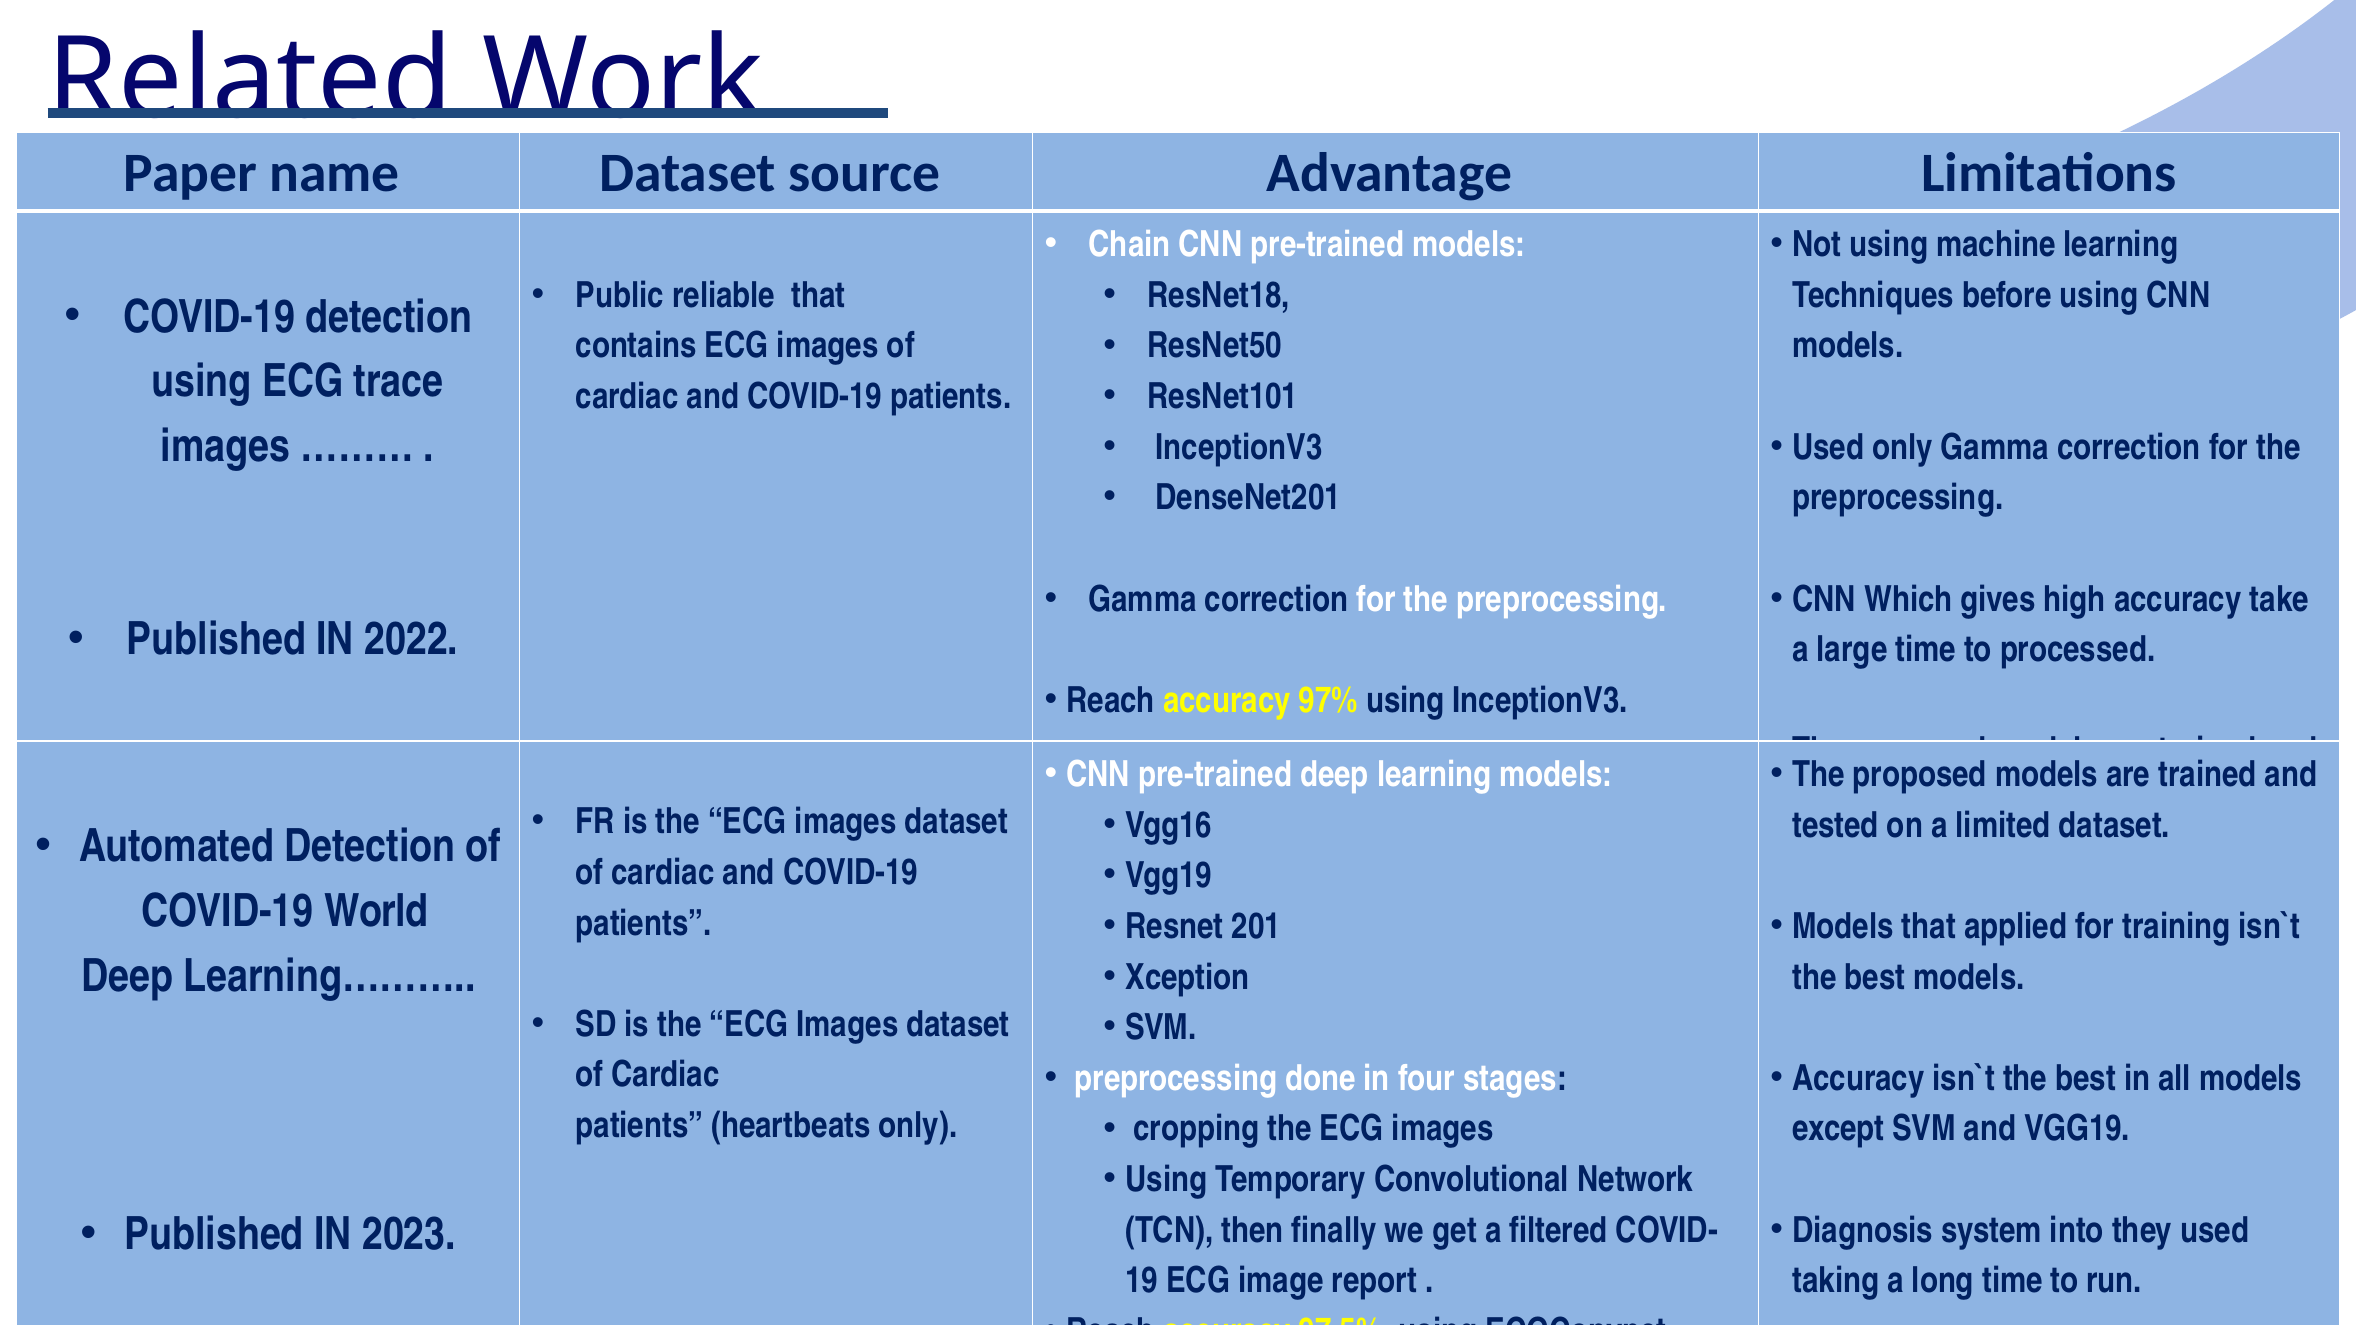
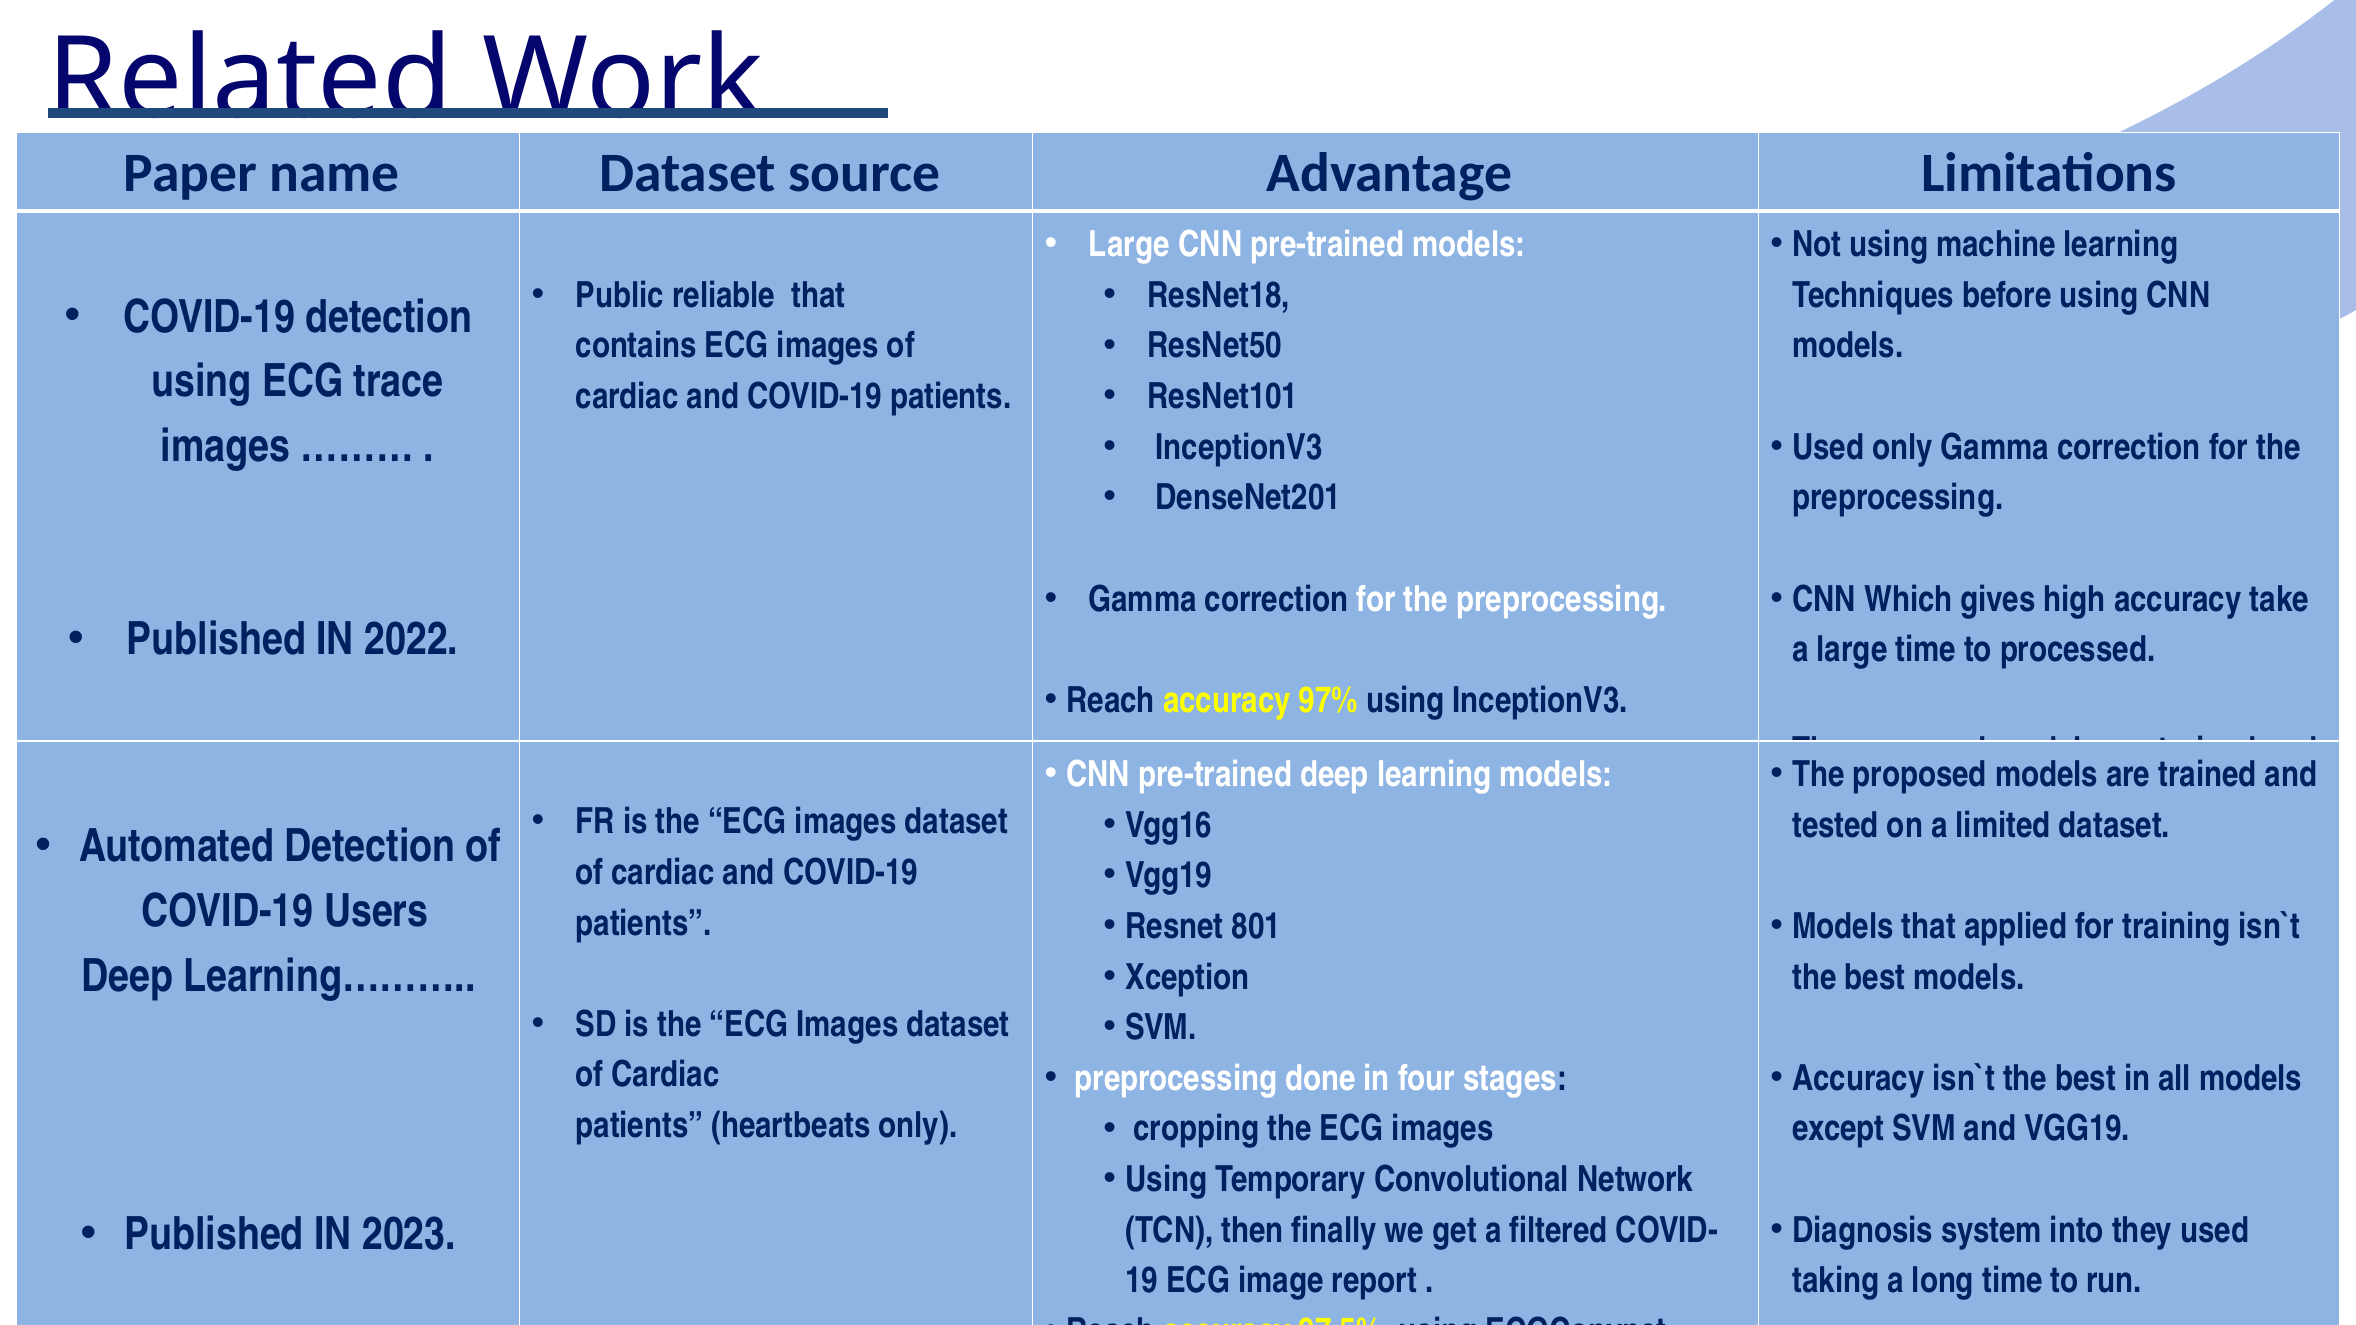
Chain: Chain -> Large (1129, 245)
World: World -> Users (376, 912)
201: 201 -> 801 (1256, 927)
